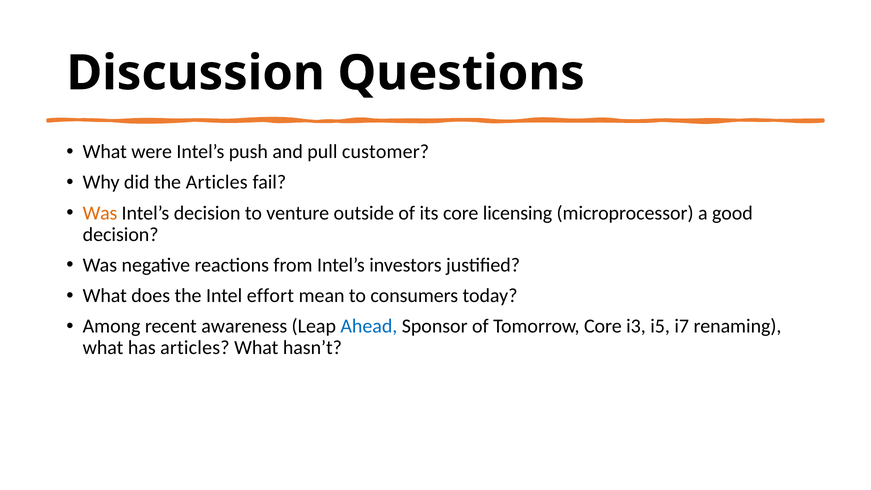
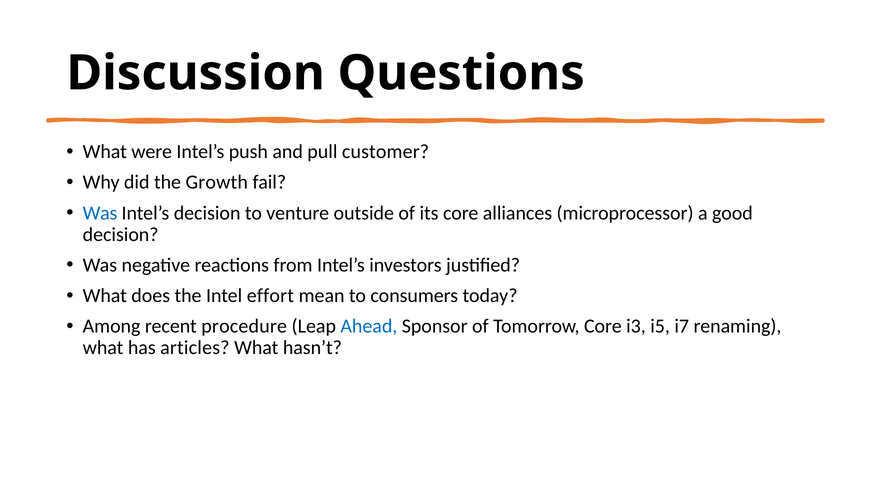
the Articles: Articles -> Growth (217, 182)
Was colour: orange -> blue (100, 213)
licensing: licensing -> alliances (517, 213)
awareness: awareness -> procedure (244, 326)
